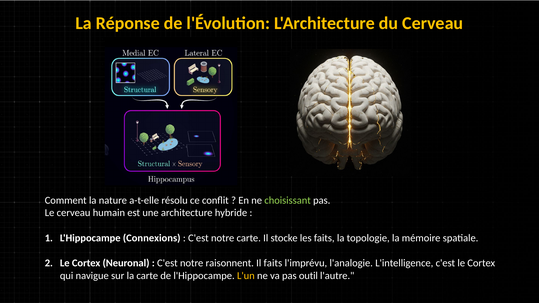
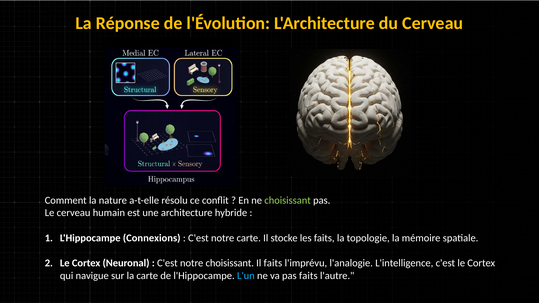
notre raisonnent: raisonnent -> choisissant (230, 263)
L'un colour: yellow -> light blue (246, 276)
pas outil: outil -> faits (308, 276)
